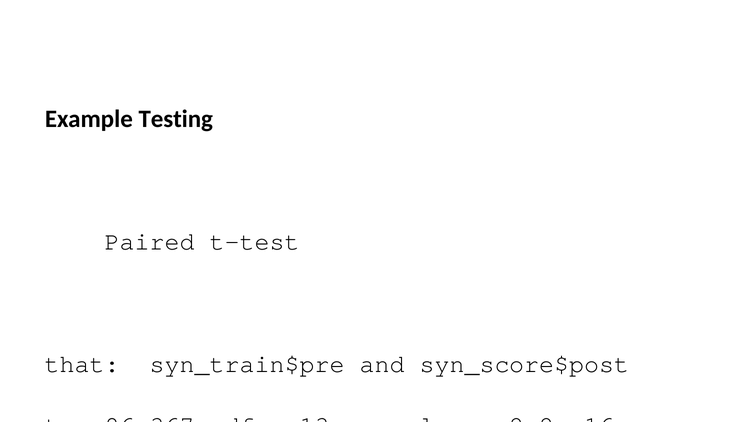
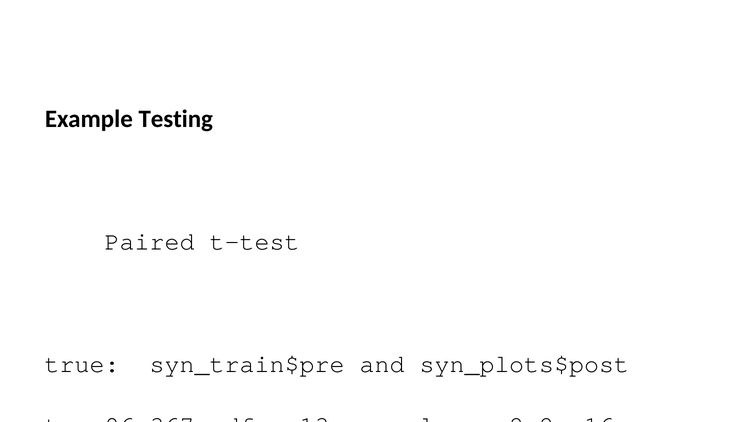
that: that -> true (82, 363)
syn_score$post: syn_score$post -> syn_plots$post (524, 363)
